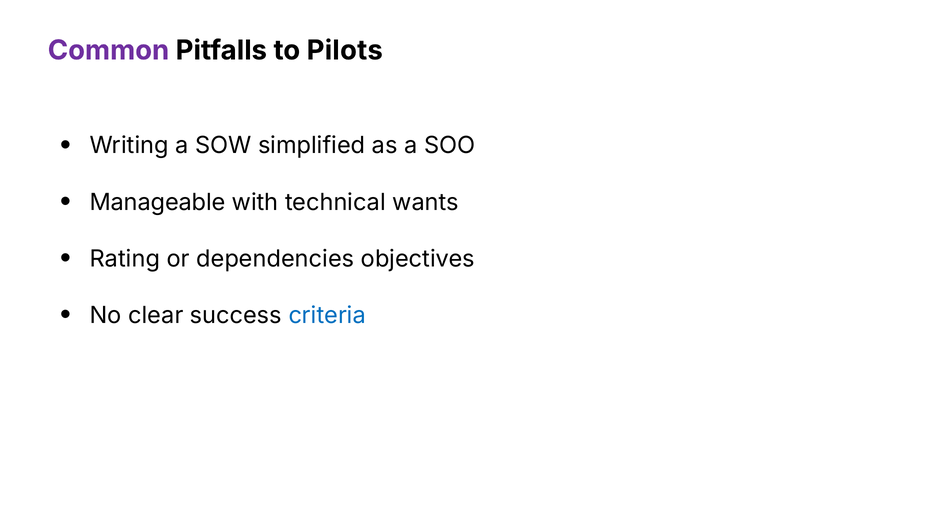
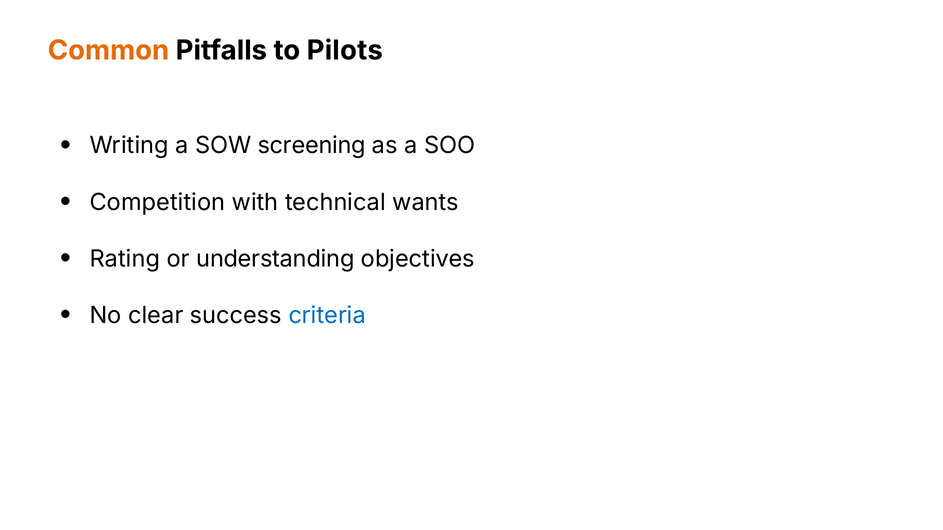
Common colour: purple -> orange (108, 50)
simplified: simplified -> screening (312, 146)
Manageable: Manageable -> Competition (157, 202)
dependencies: dependencies -> understanding (275, 259)
